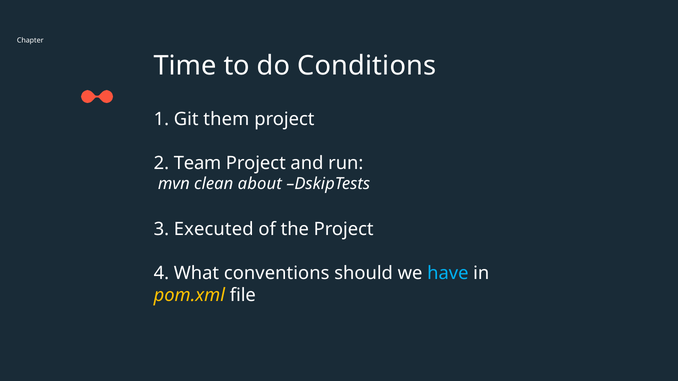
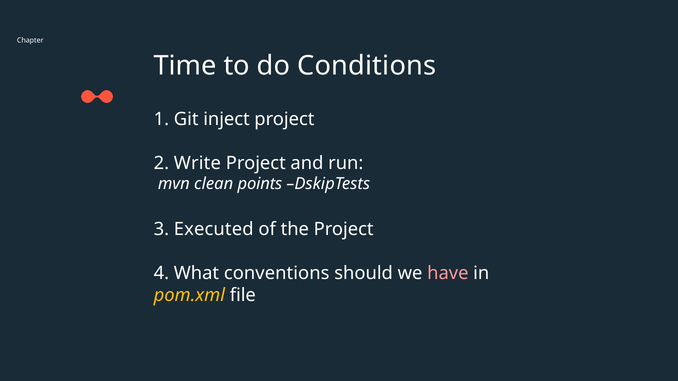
them: them -> inject (226, 119)
Team: Team -> Write (197, 163)
about: about -> points (260, 184)
have colour: light blue -> pink (448, 273)
